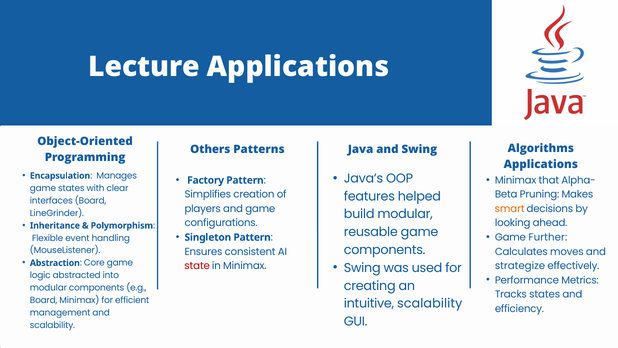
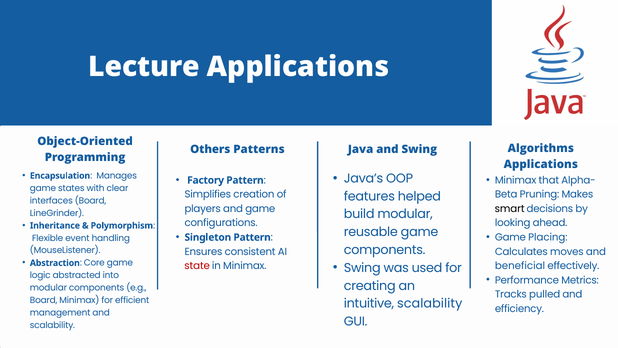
smart colour: orange -> black (510, 209)
Further: Further -> Placing (548, 237)
strategize: strategize -> beneficial (520, 266)
Tracks states: states -> pulled (545, 294)
